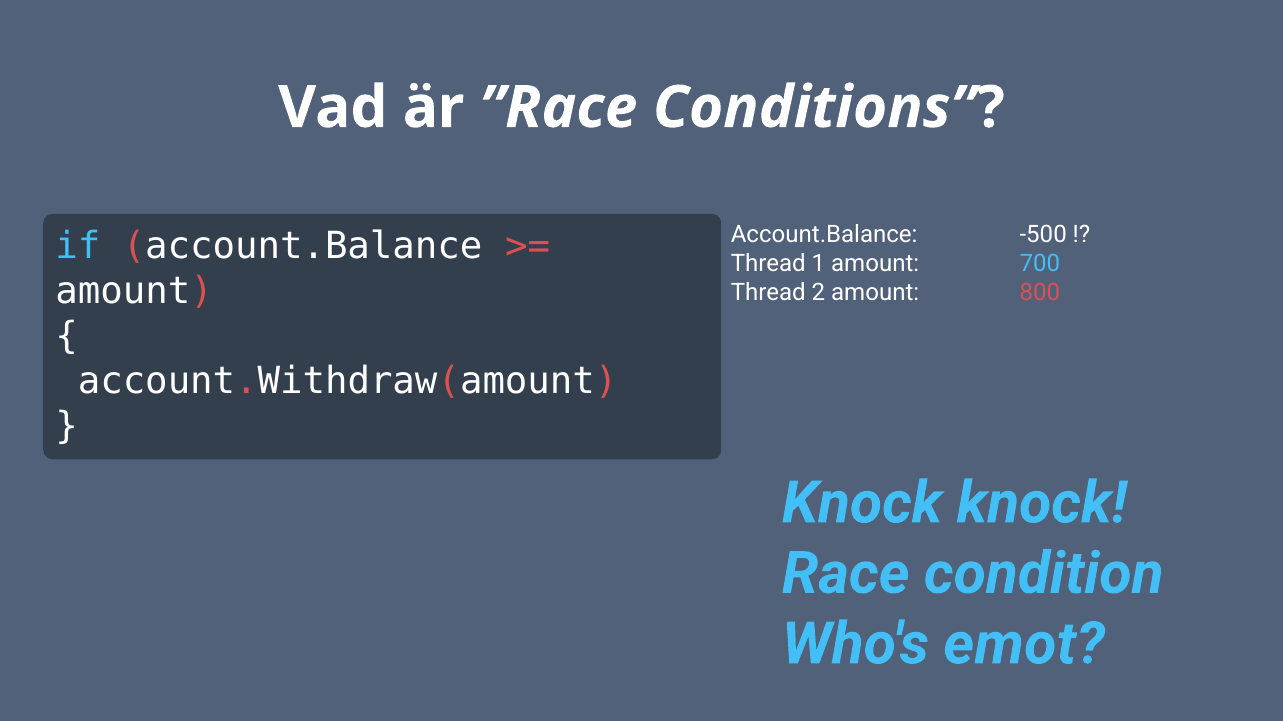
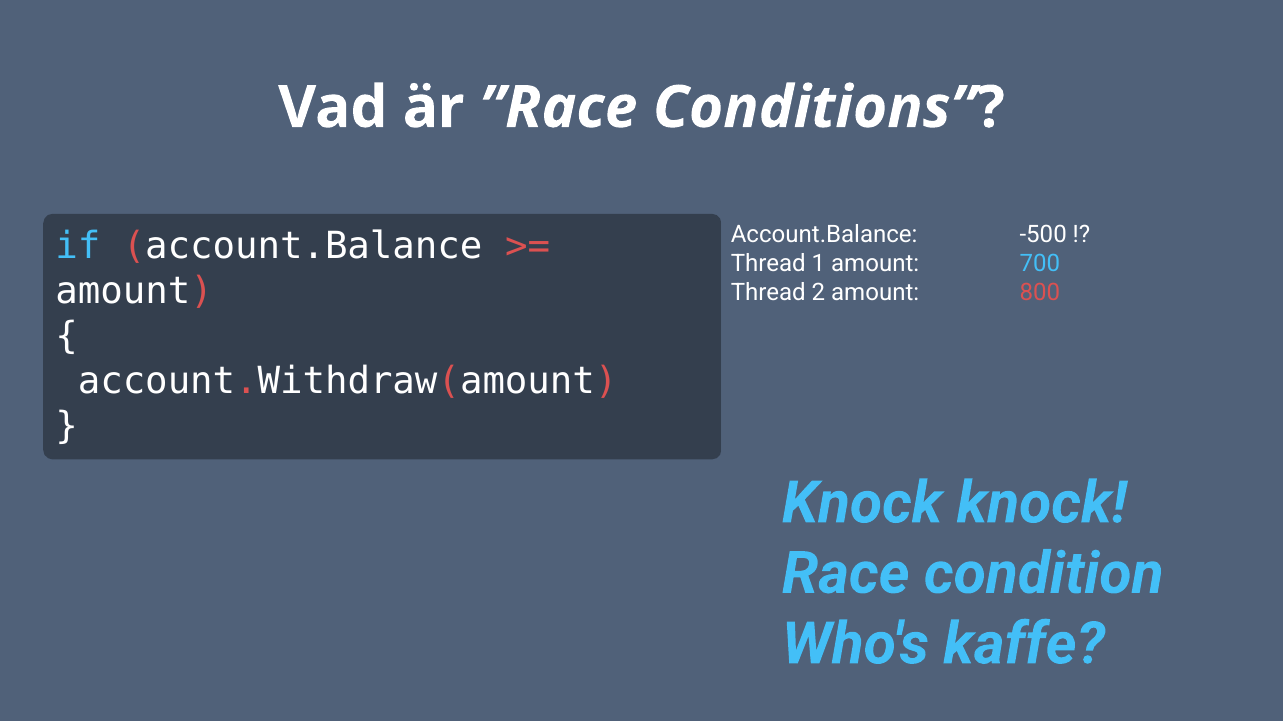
emot: emot -> kaffe (1024, 645)
